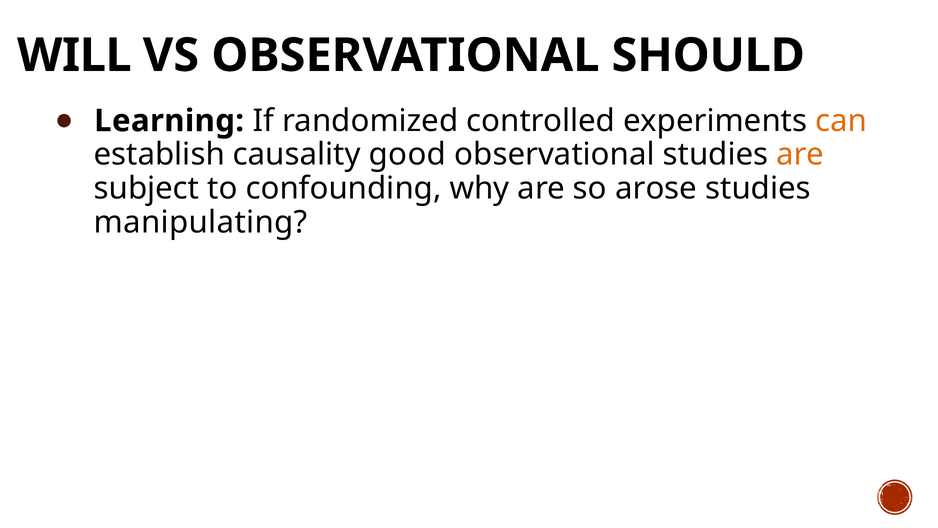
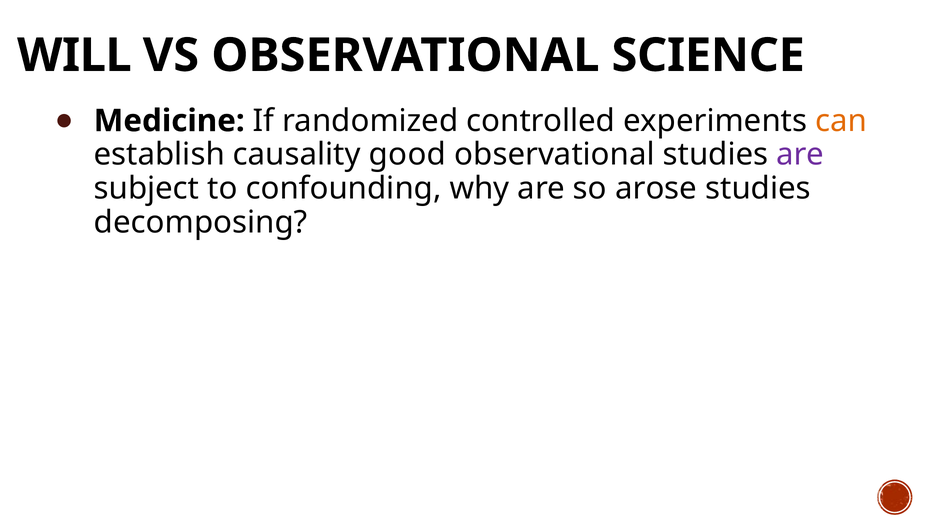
SHOULD: SHOULD -> SCIENCE (708, 55)
Learning: Learning -> Medicine (169, 121)
are colour: orange -> purple (800, 155)
manipulating: manipulating -> decomposing (201, 222)
